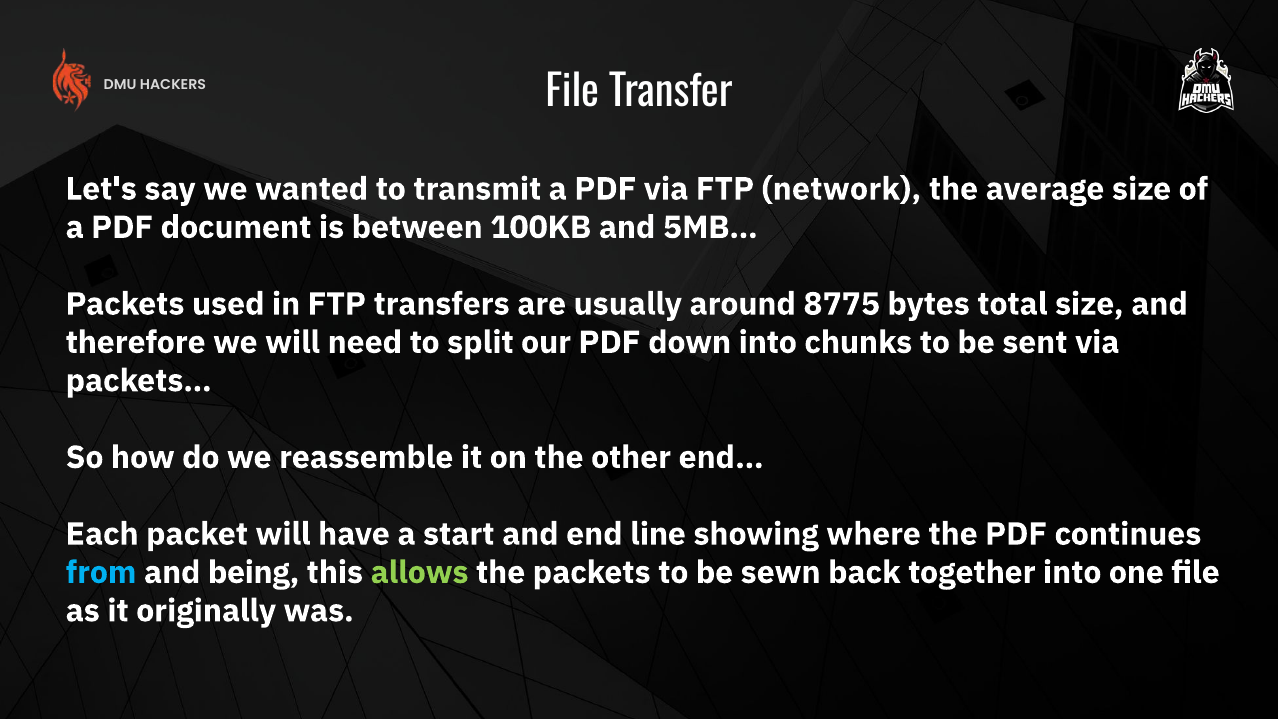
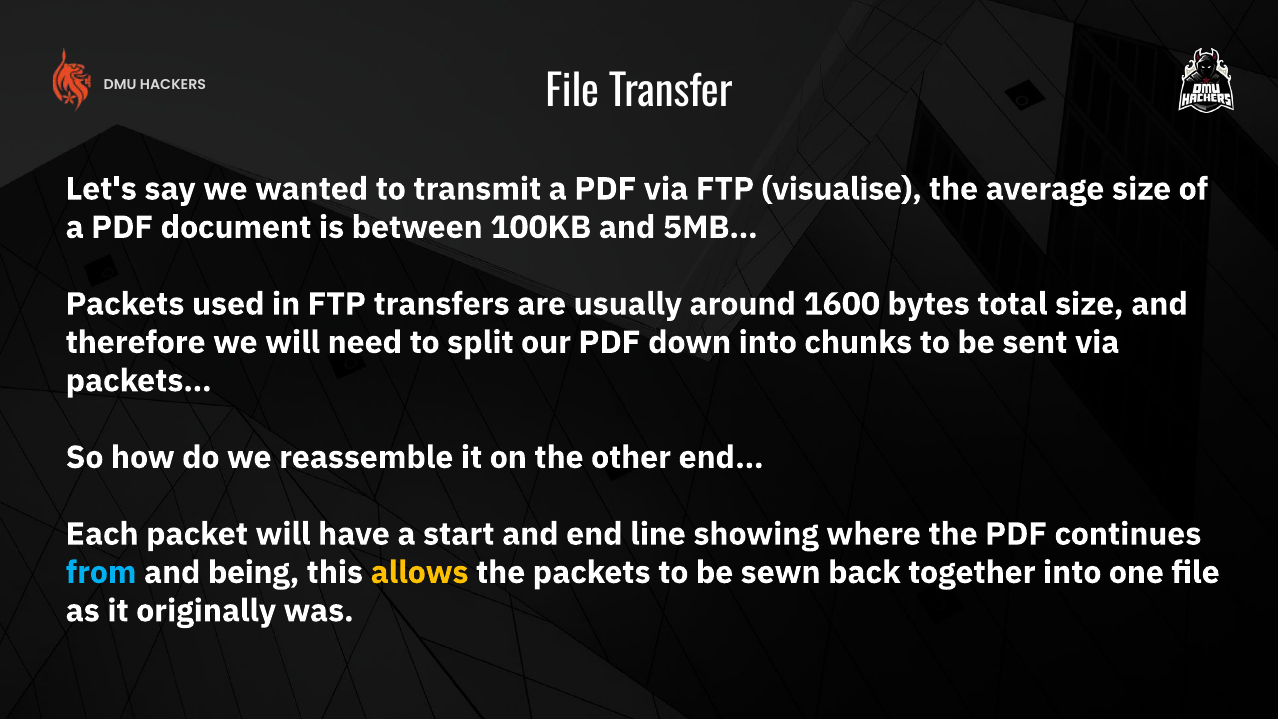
network: network -> visualise (842, 189)
8775: 8775 -> 1600 (842, 304)
allows colour: light green -> yellow (420, 572)
